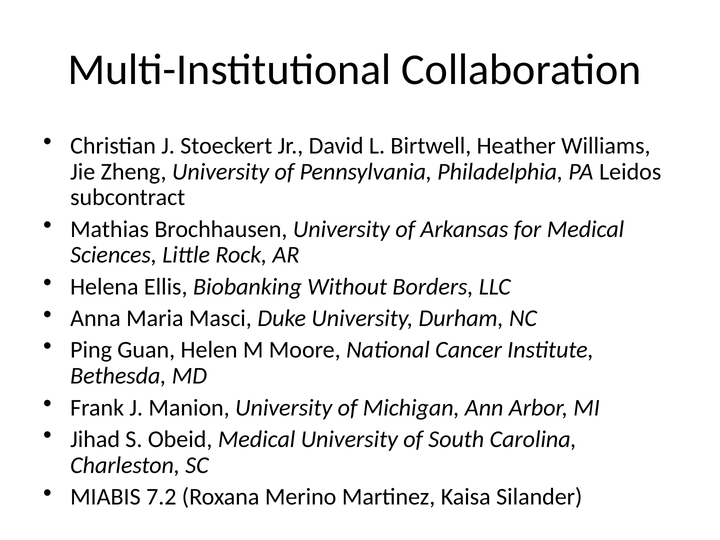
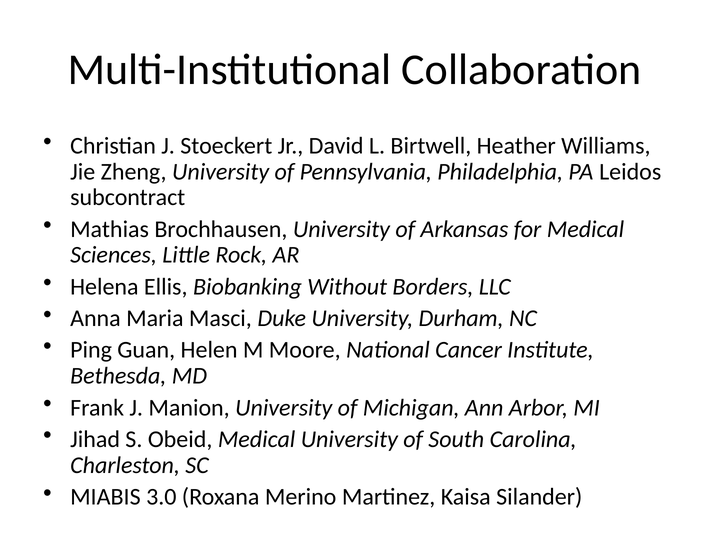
7.2: 7.2 -> 3.0 (161, 497)
